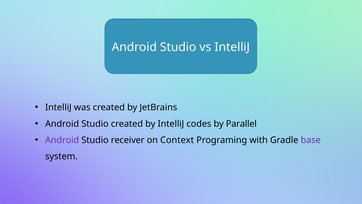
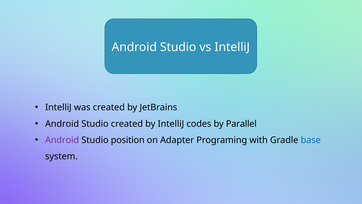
receiver: receiver -> position (128, 140)
Context: Context -> Adapter (177, 140)
base colour: purple -> blue (311, 140)
